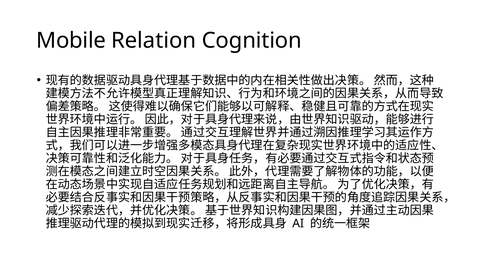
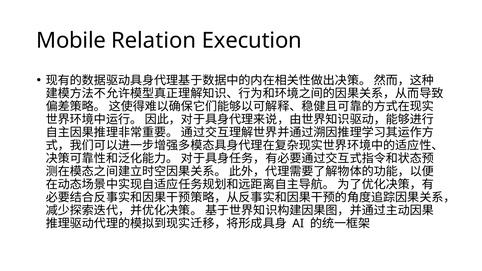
Cognition: Cognition -> Execution (252, 40)
